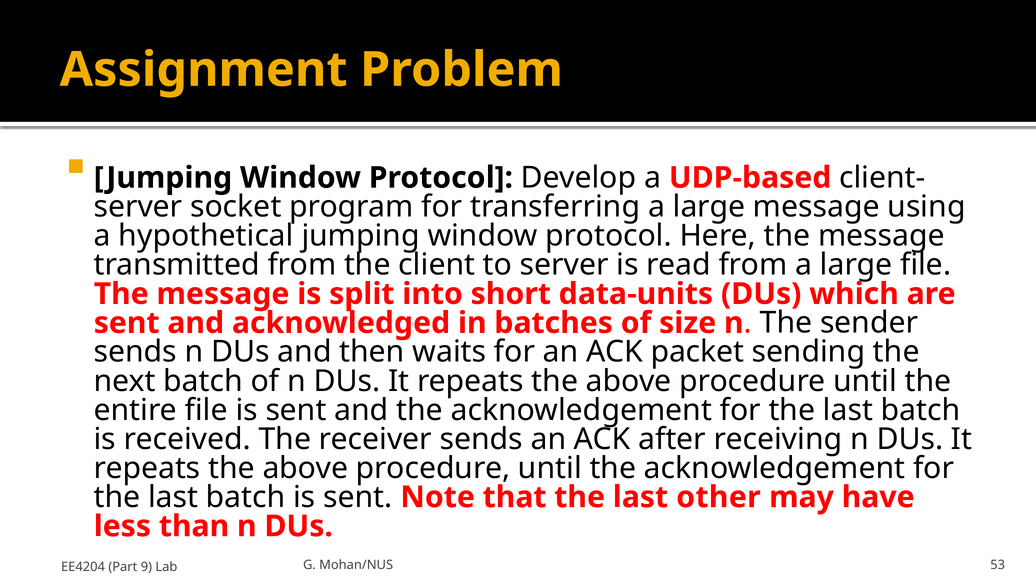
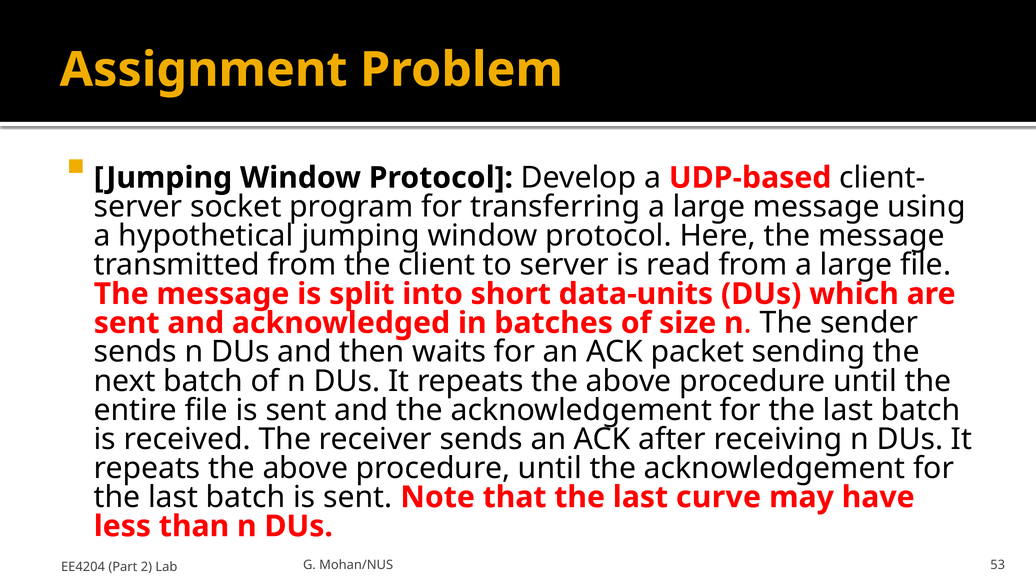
other: other -> curve (718, 497)
9: 9 -> 2 (146, 567)
